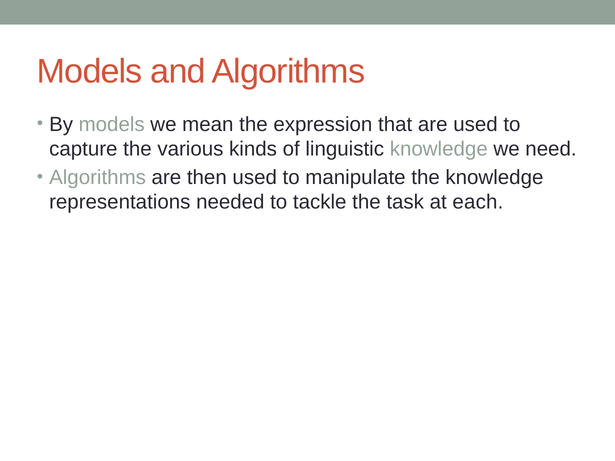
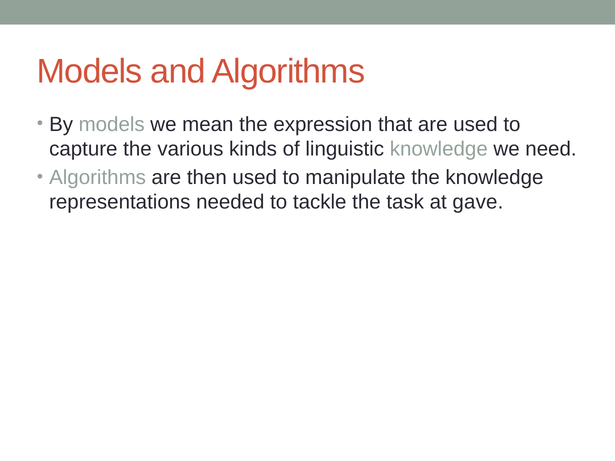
each: each -> gave (478, 202)
